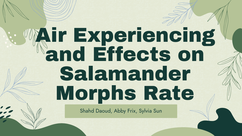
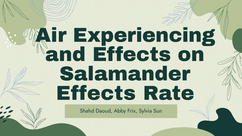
Morphs: Morphs -> Effects (96, 93)
